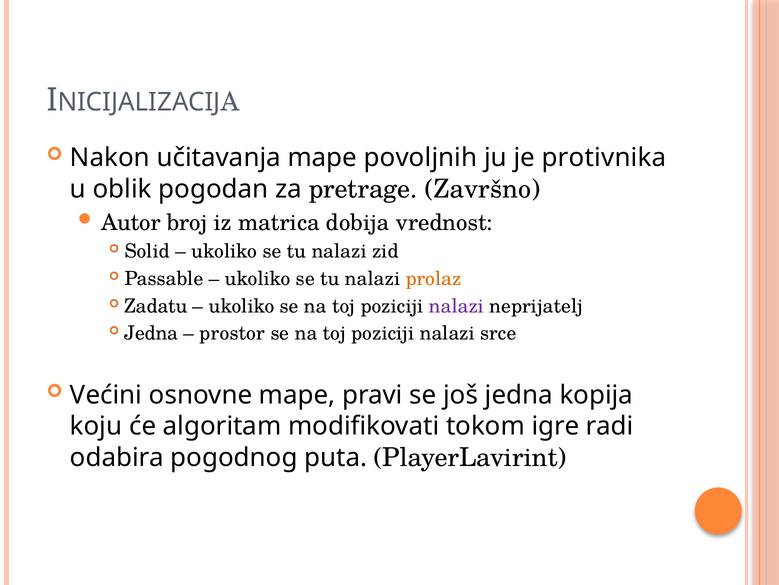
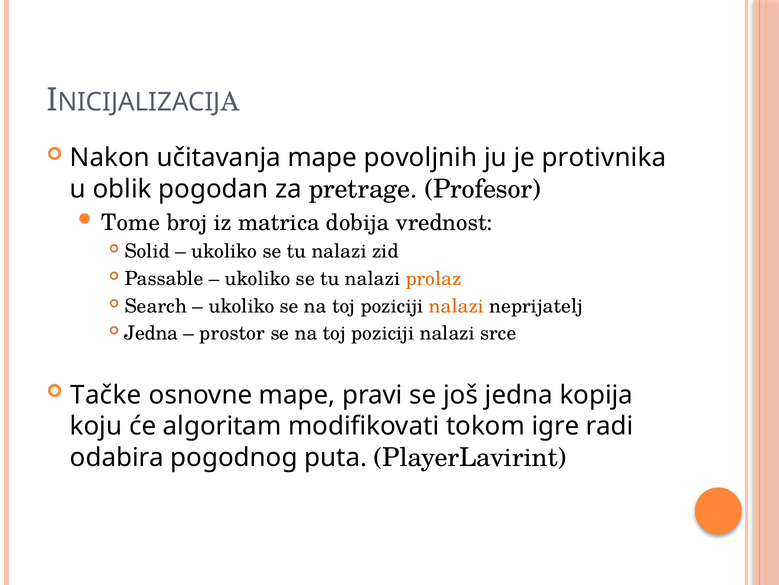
Završno: Završno -> Profesor (483, 189)
Autor: Autor -> Tome (131, 222)
Zadatu: Zadatu -> Search (156, 306)
nalazi colour: purple -> orange (456, 306)
Većini: Većini -> Tačke (106, 395)
